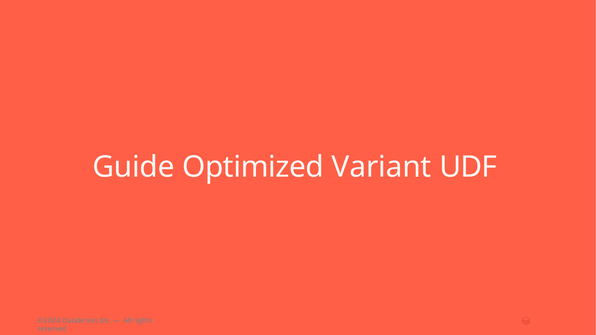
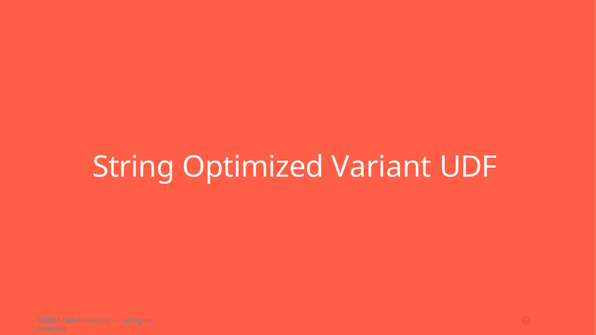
Guide: Guide -> String (134, 167)
